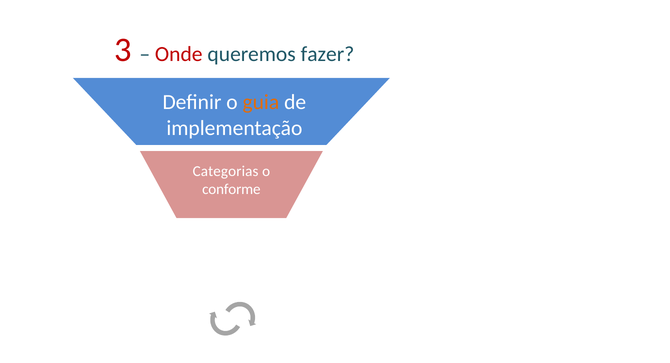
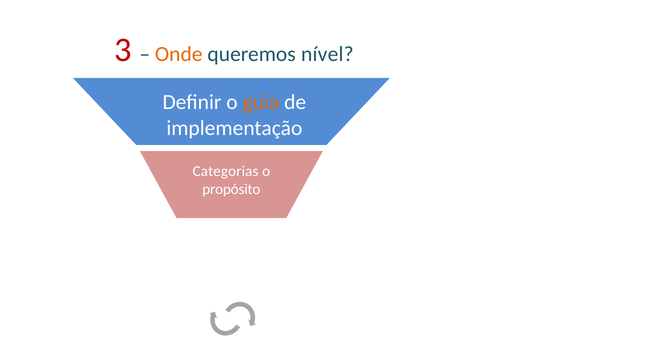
Onde colour: red -> orange (179, 54)
fazer: fazer -> nível (327, 54)
conforme: conforme -> propósito (231, 189)
